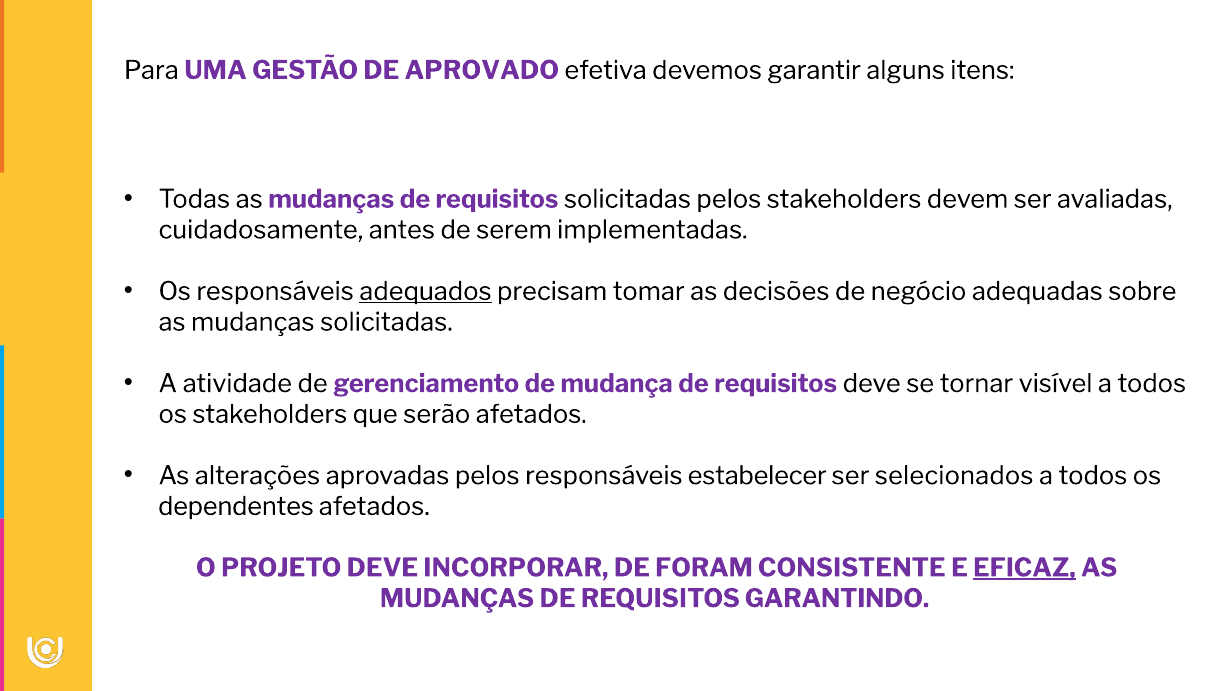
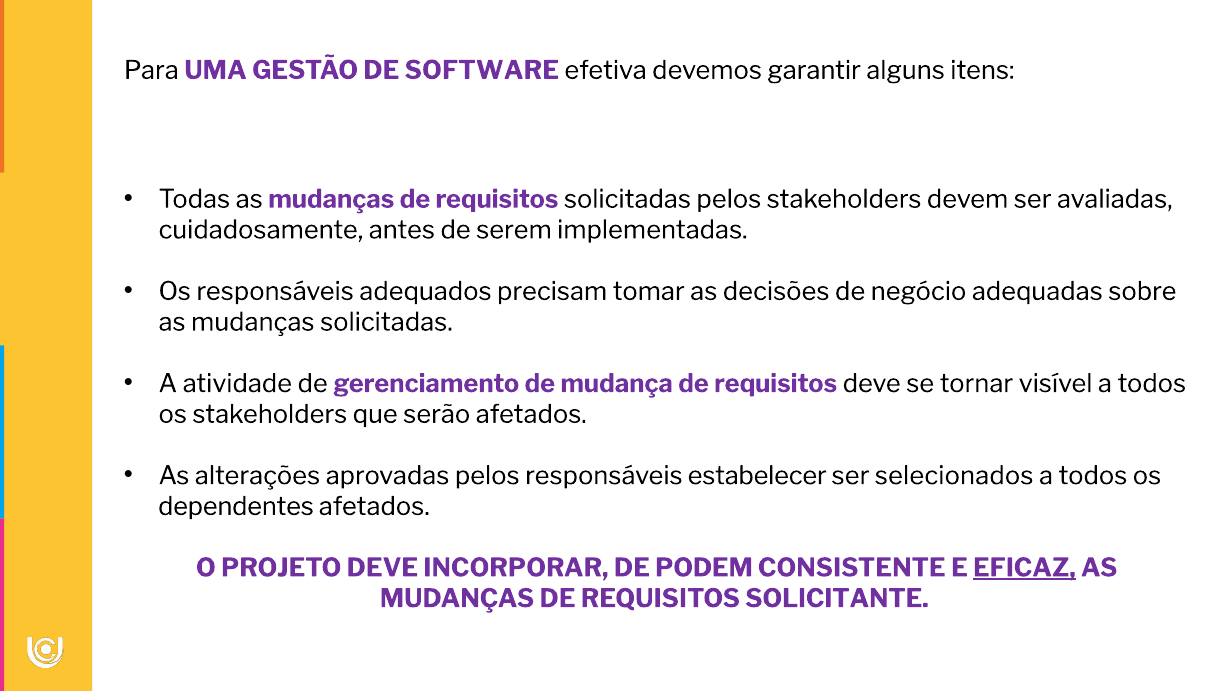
APROVADO: APROVADO -> SOFTWARE (482, 70)
adequados underline: present -> none (425, 291)
FORAM: FORAM -> PODEM (704, 568)
GARANTINDO: GARANTINDO -> SOLICITANTE (837, 598)
